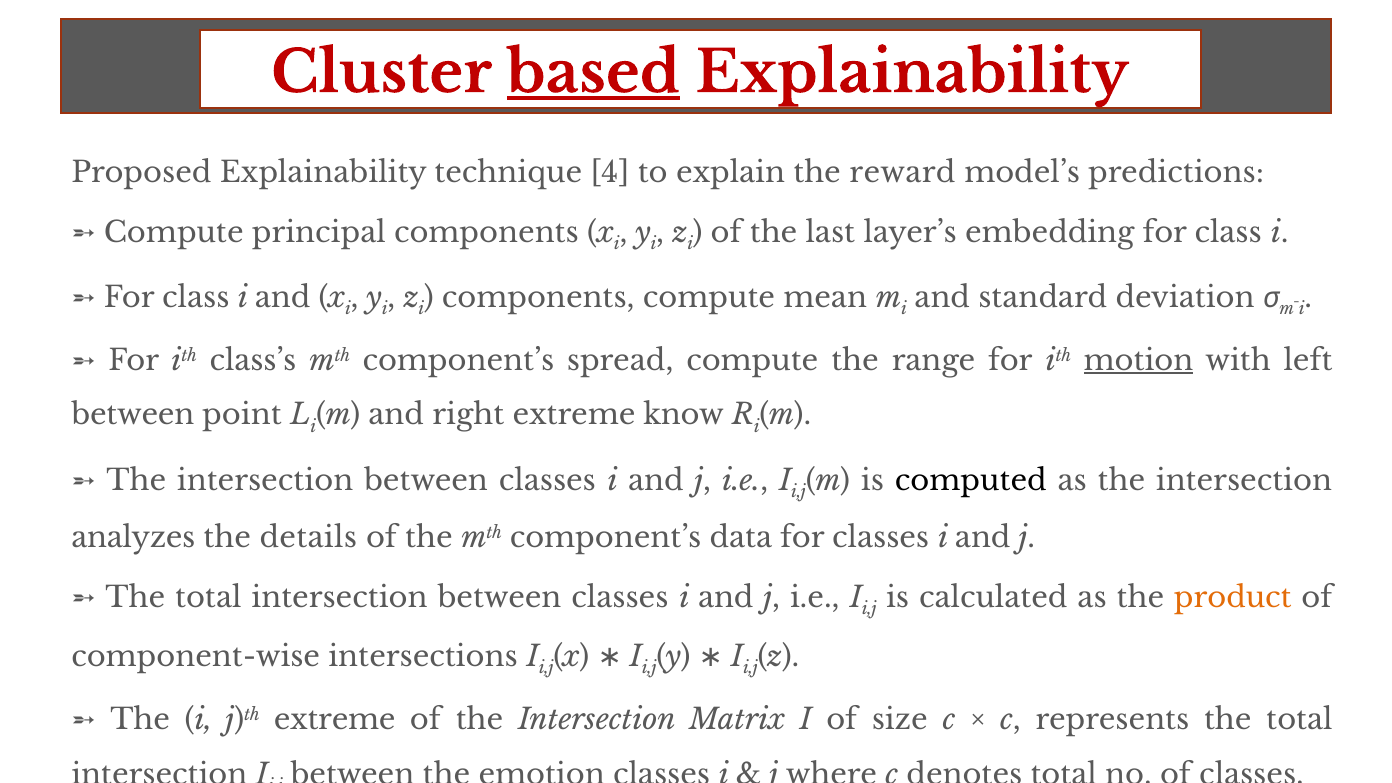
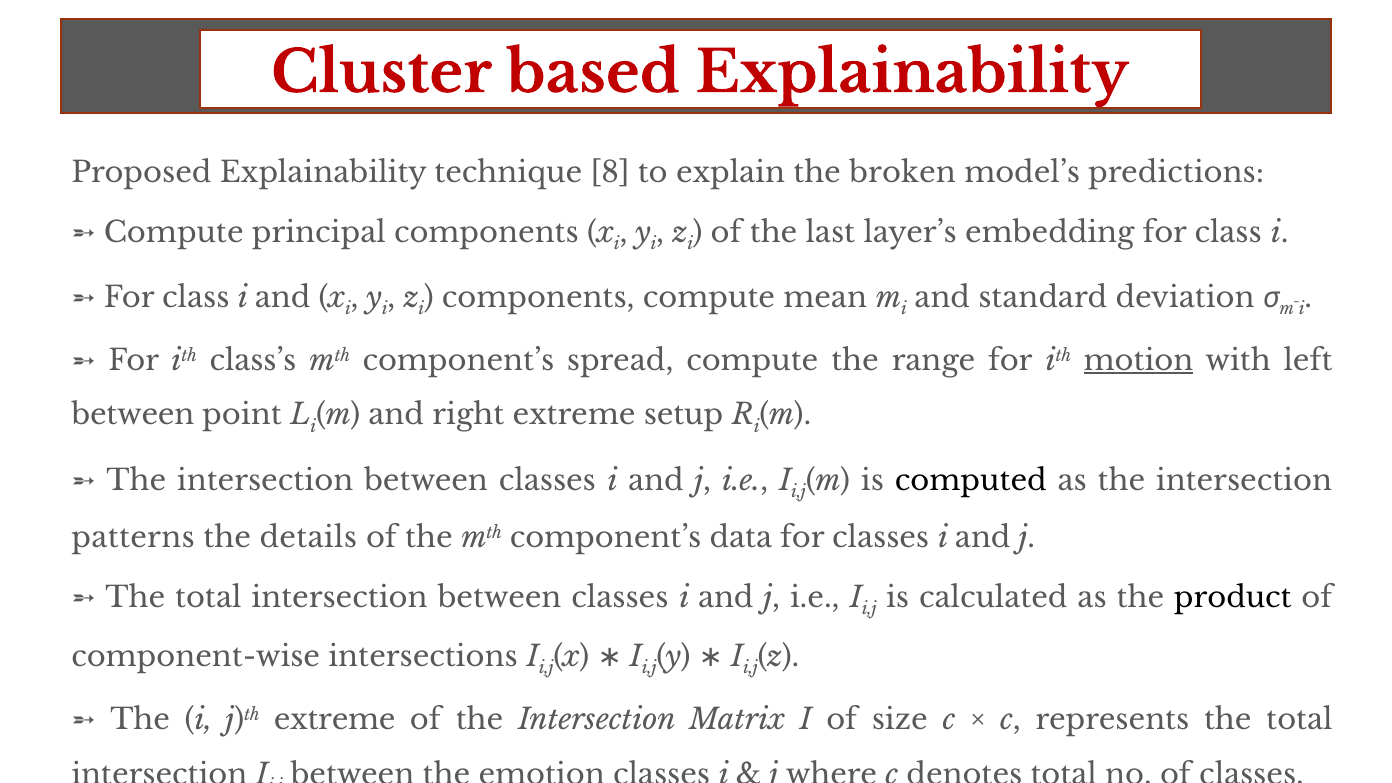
based underline: present -> none (593, 73)
4: 4 -> 8 (610, 172)
reward: reward -> broken (903, 172)
know: know -> setup (684, 415)
analyzes: analyzes -> patterns (133, 537)
product colour: orange -> black (1233, 598)
